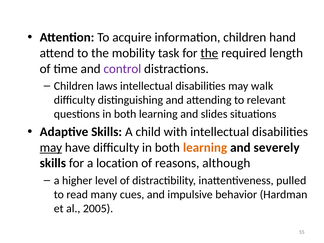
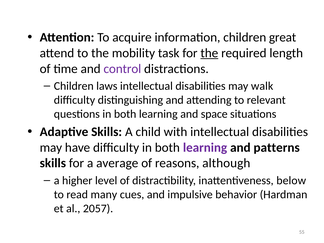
hand: hand -> great (283, 37)
slides: slides -> space (214, 114)
may underline: present -> none (51, 148)
learning colour: orange -> purple (205, 148)
severely: severely -> patterns (277, 148)
location: location -> average (117, 163)
pulled: pulled -> below (291, 180)
2005: 2005 -> 2057 (98, 209)
